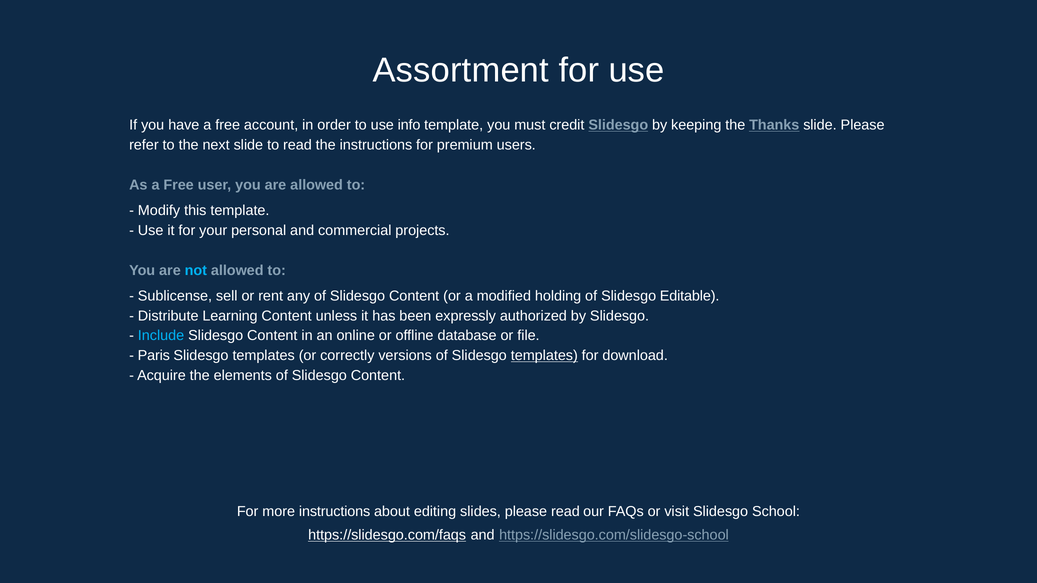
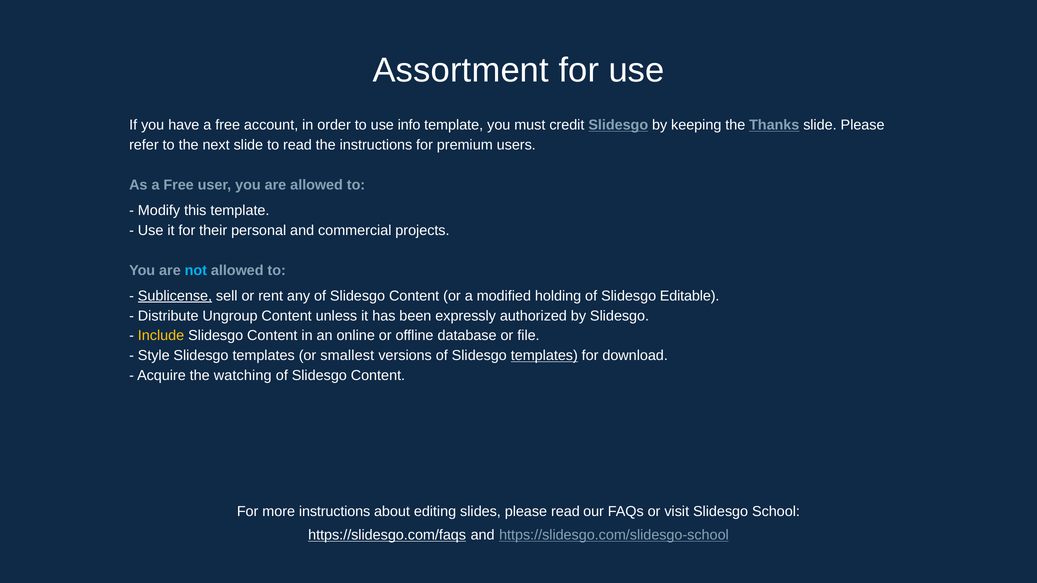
your: your -> their (213, 230)
Sublicense underline: none -> present (175, 296)
Learning: Learning -> Ungroup (230, 316)
Include colour: light blue -> yellow (161, 336)
Paris: Paris -> Style (154, 356)
correctly: correctly -> smallest (347, 356)
elements: elements -> watching (243, 376)
